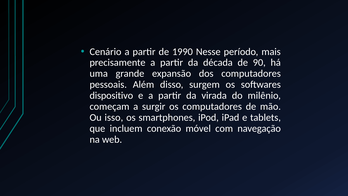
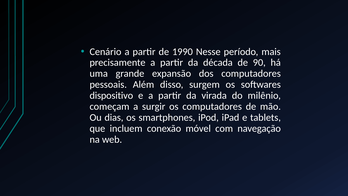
isso: isso -> dias (114, 117)
